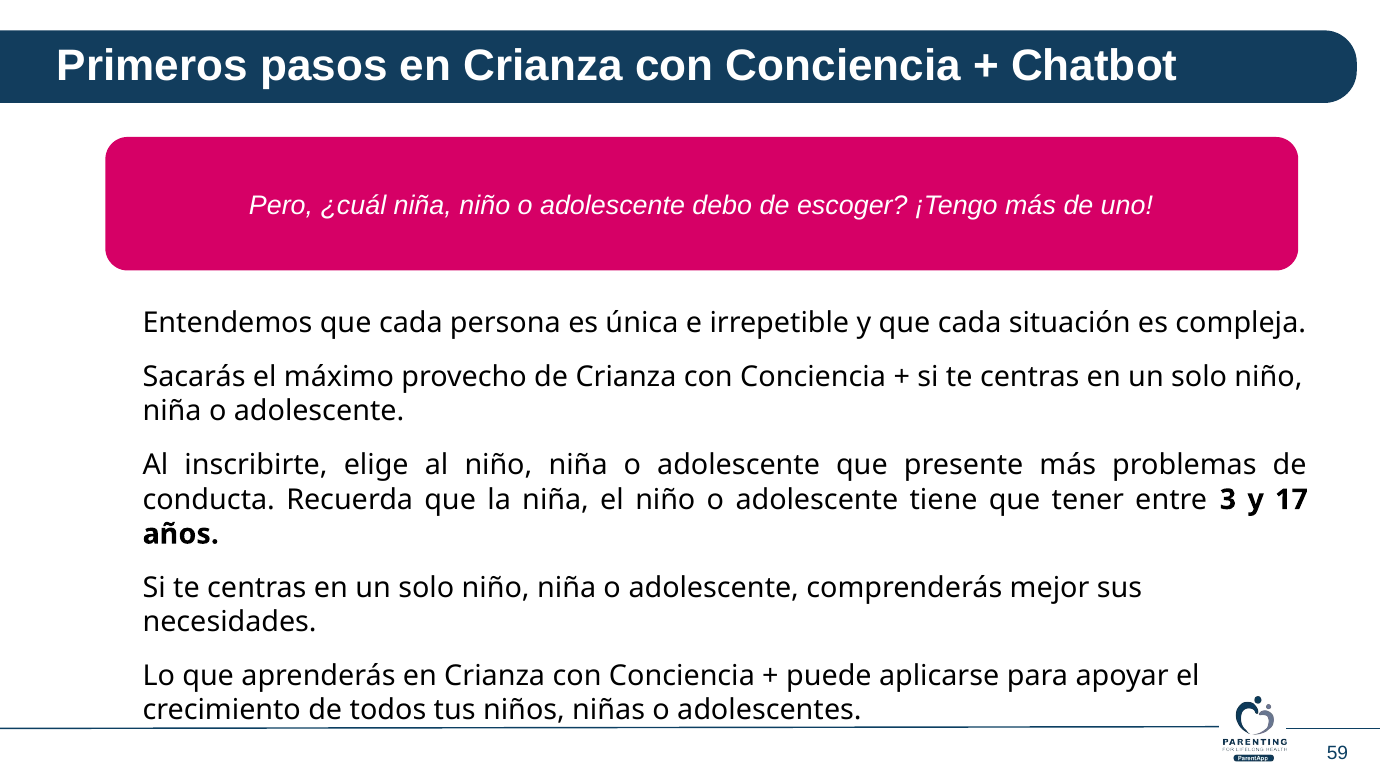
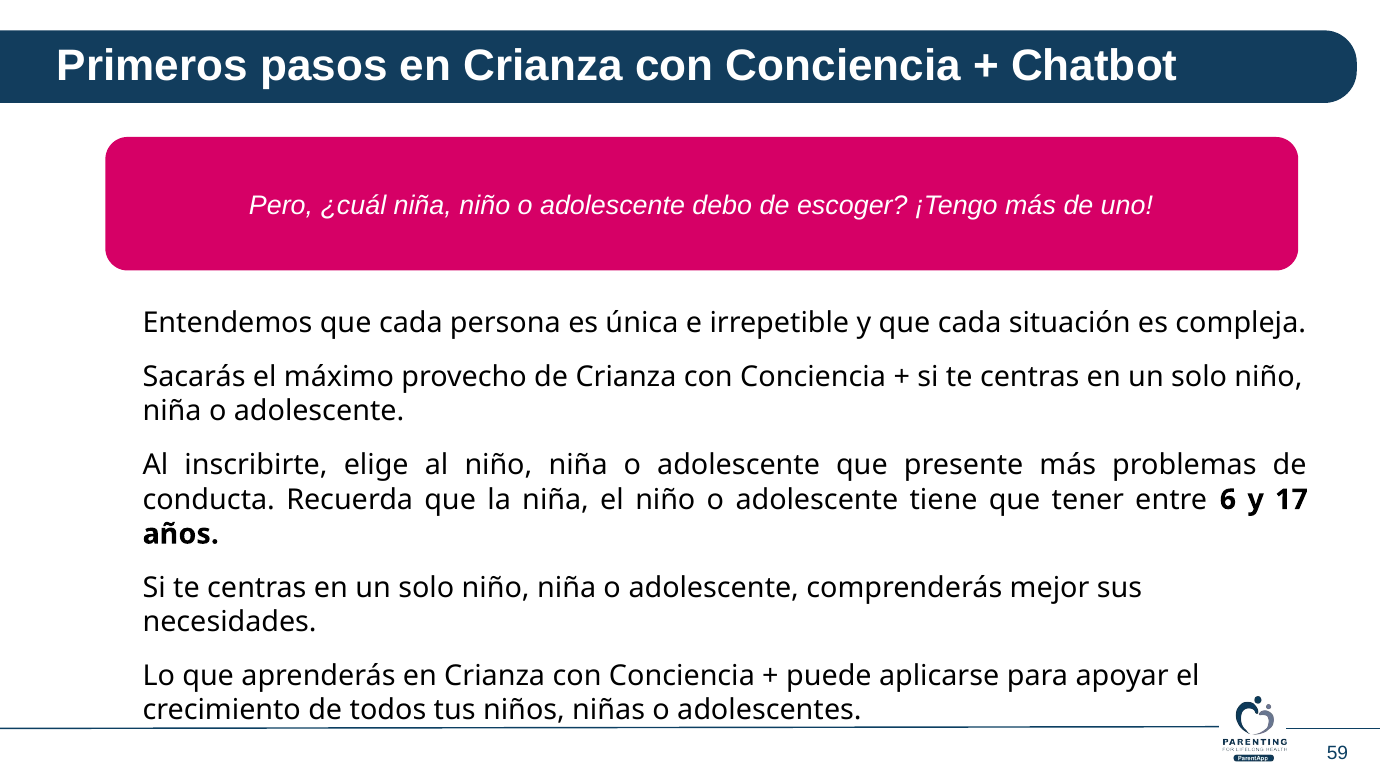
3: 3 -> 6 (1228, 500)
